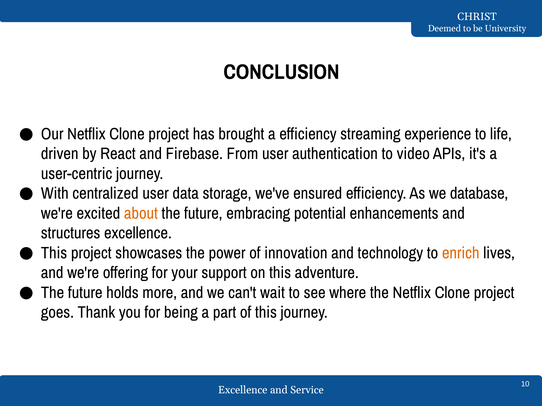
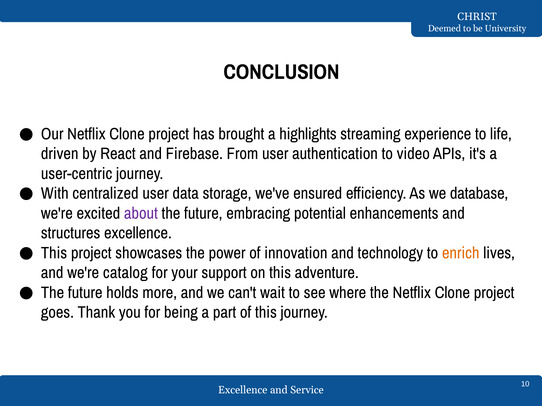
a efficiency: efficiency -> highlights (308, 134)
about colour: orange -> purple (141, 214)
offering: offering -> catalog (125, 273)
